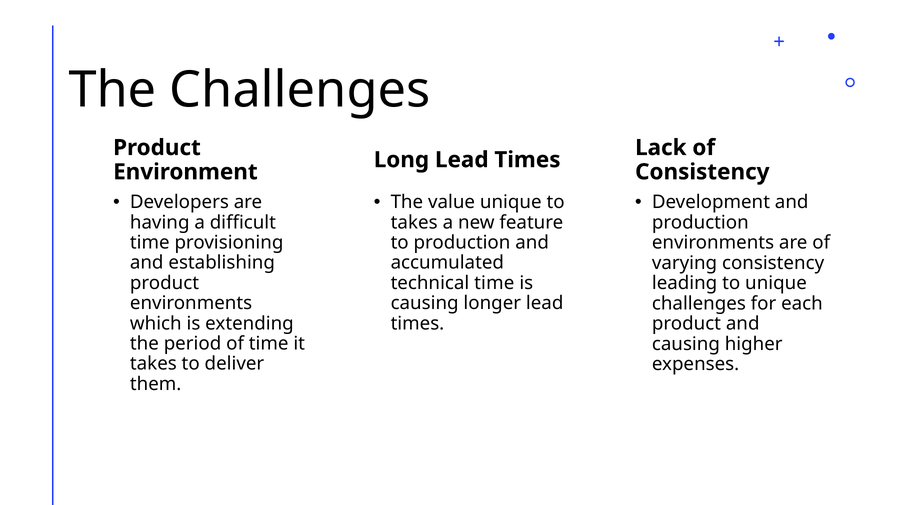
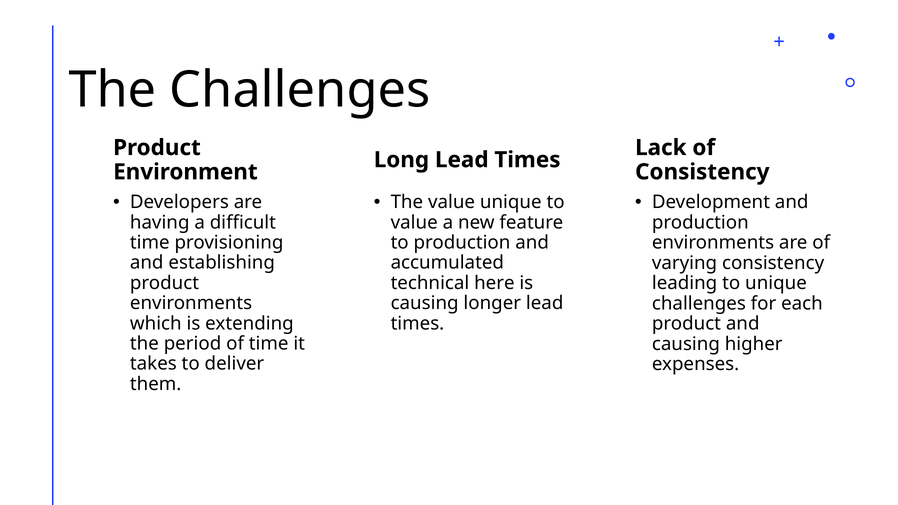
takes: takes -> value (414, 222)
technical time: time -> here (494, 283)
